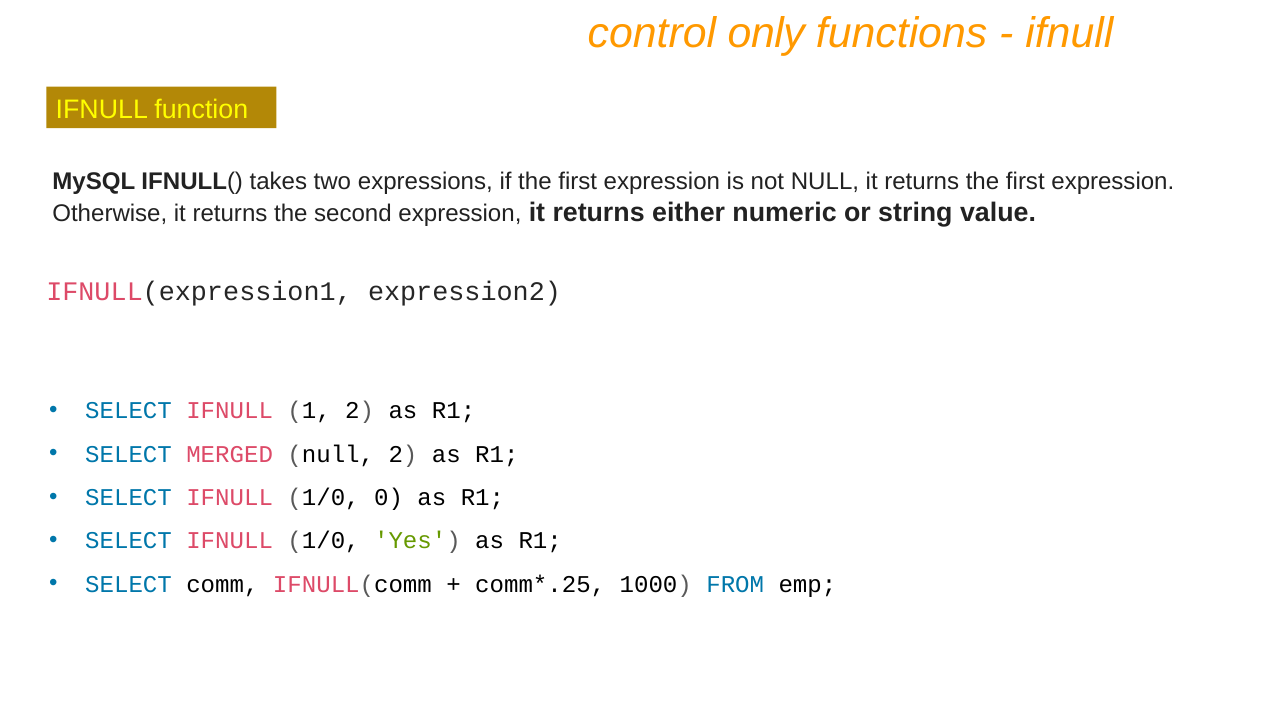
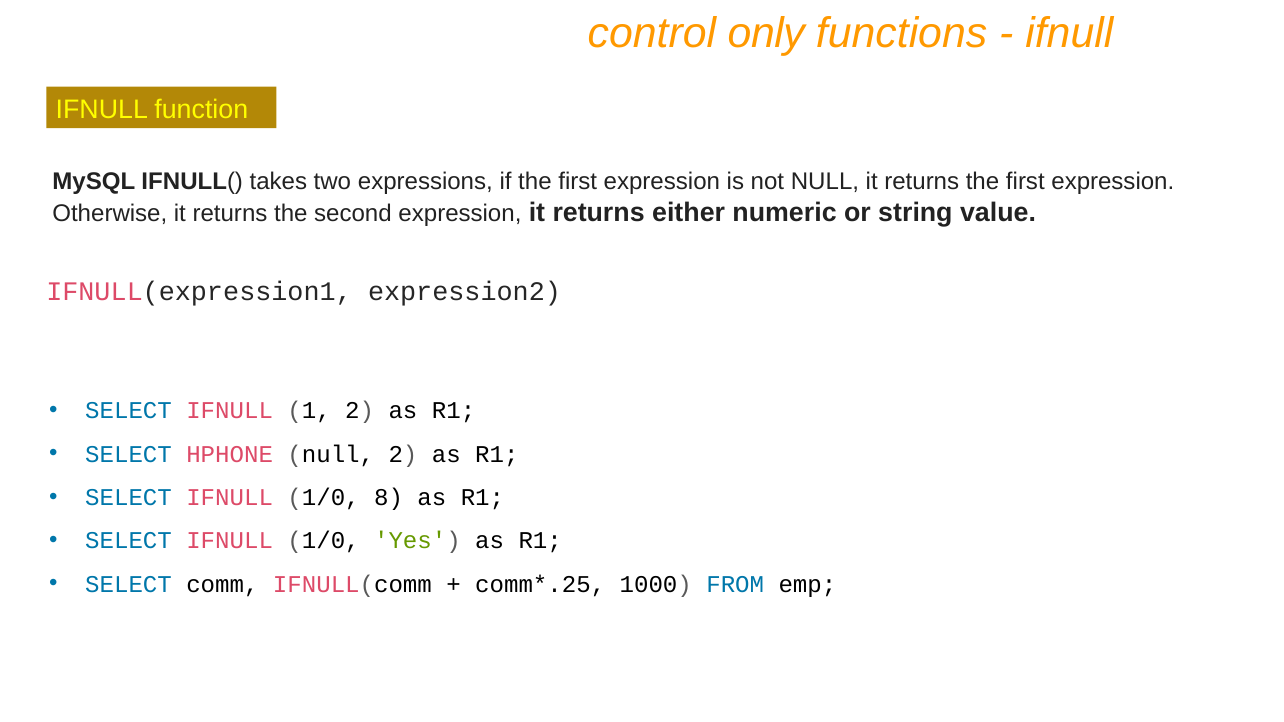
MERGED: MERGED -> HPHONE (230, 454)
0: 0 -> 8 (389, 498)
